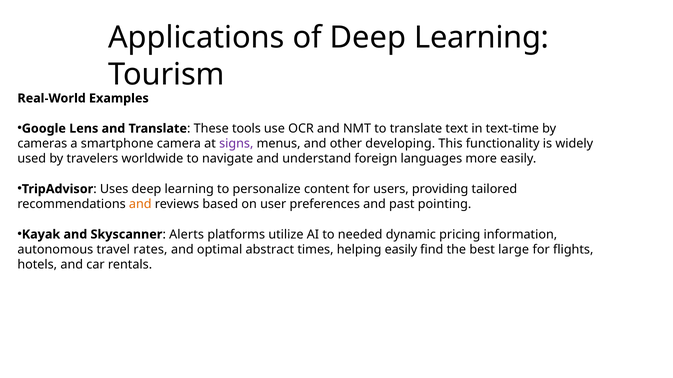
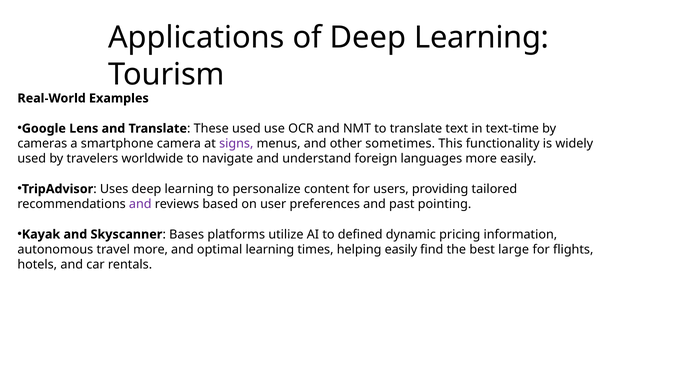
These tools: tools -> used (246, 129)
developing: developing -> sometimes (400, 144)
and colour: orange -> purple (140, 204)
Alerts: Alerts -> Bases (187, 235)
needed: needed -> defined (360, 235)
travel rates: rates -> more (151, 250)
optimal abstract: abstract -> learning (270, 250)
